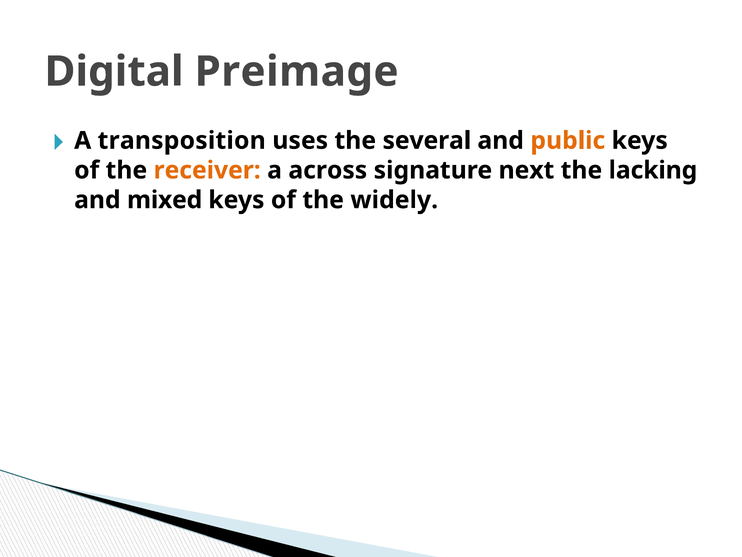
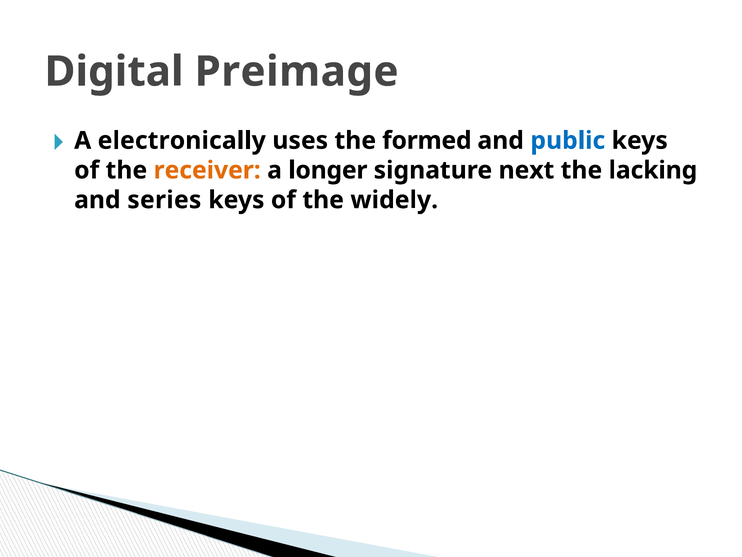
transposition: transposition -> electronically (182, 140)
several: several -> formed (427, 140)
public colour: orange -> blue (568, 140)
across: across -> longer (328, 170)
mixed: mixed -> series (164, 200)
